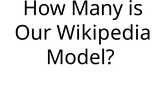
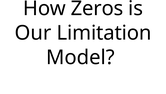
Many: Many -> Zeros (97, 8)
Wikipedia: Wikipedia -> Limitation (104, 33)
